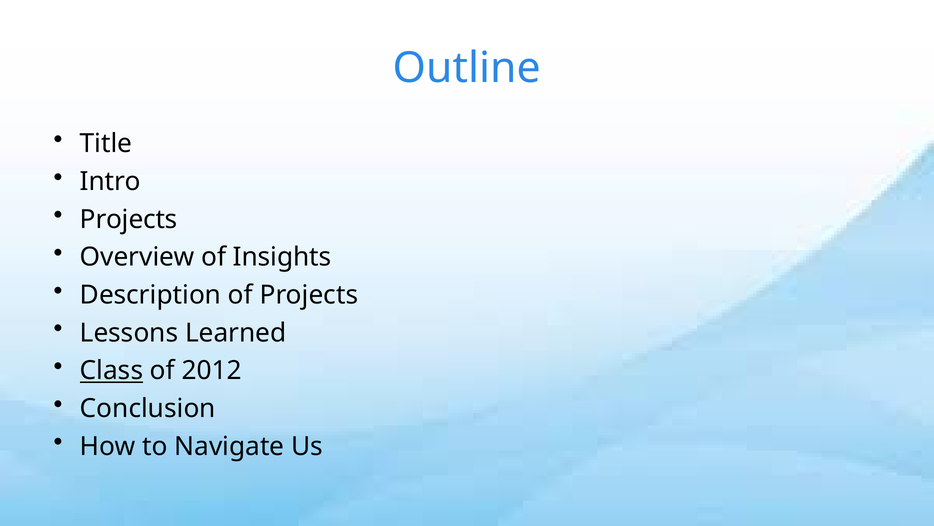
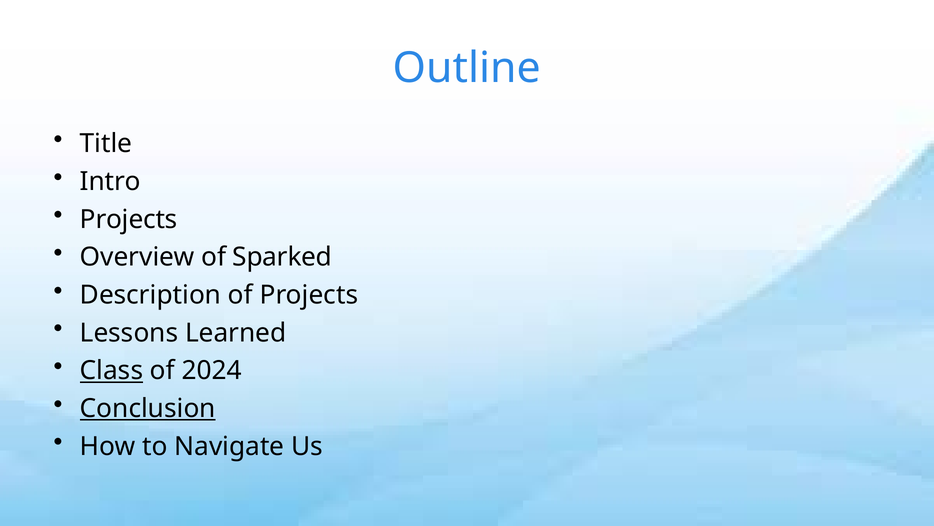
Insights: Insights -> Sparked (282, 257)
2012: 2012 -> 2024 (212, 370)
Conclusion underline: none -> present (148, 408)
